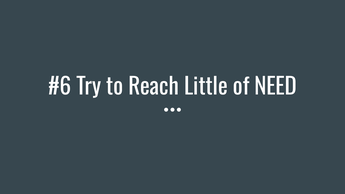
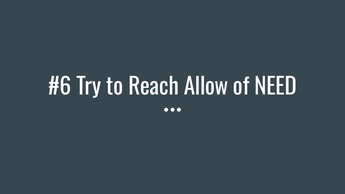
Little: Little -> Allow (206, 87)
